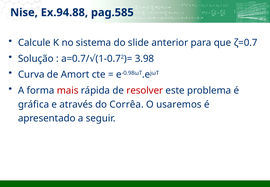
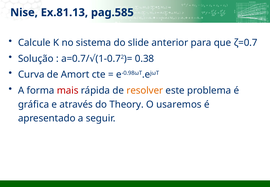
Ex.94.88: Ex.94.88 -> Ex.81.13 (64, 13)
3.98: 3.98 -> 0.38 (145, 59)
resolver colour: red -> orange (145, 90)
Corrêa: Corrêa -> Theory (127, 104)
